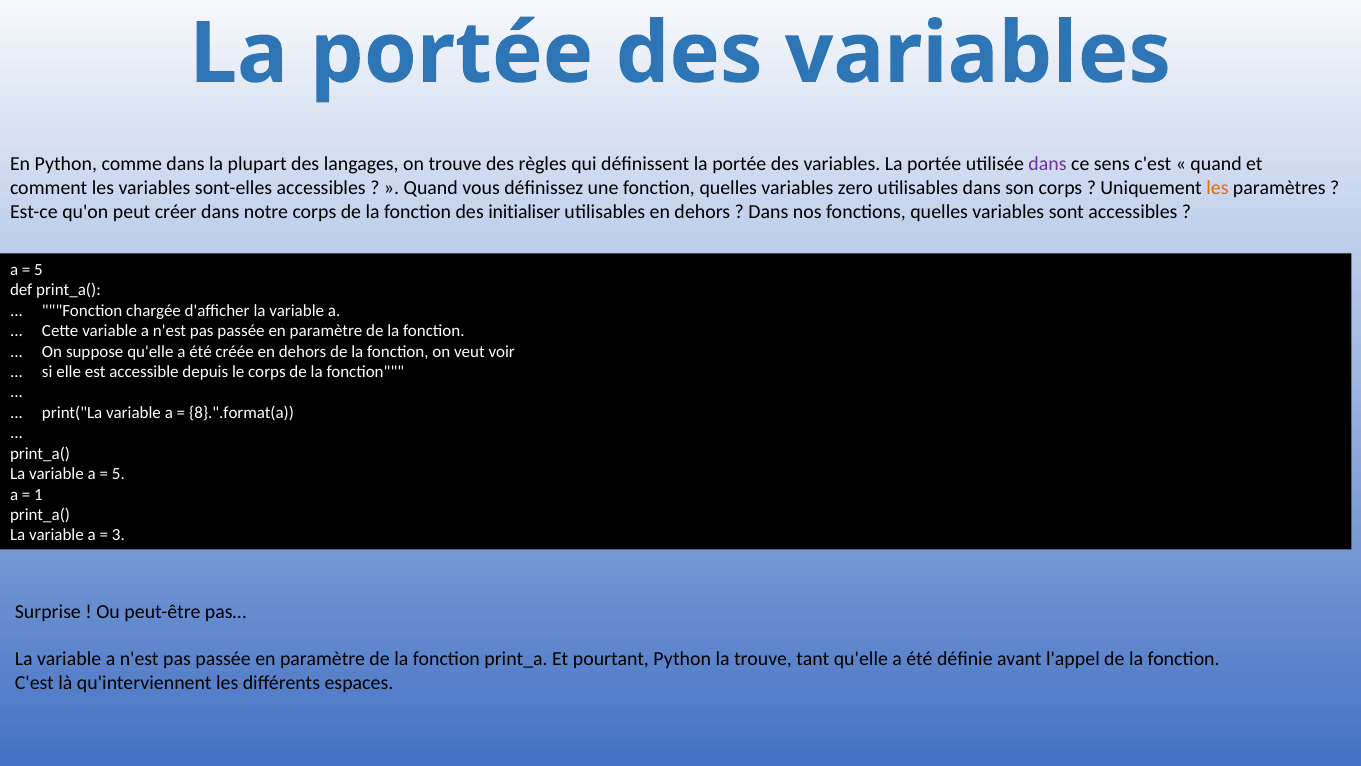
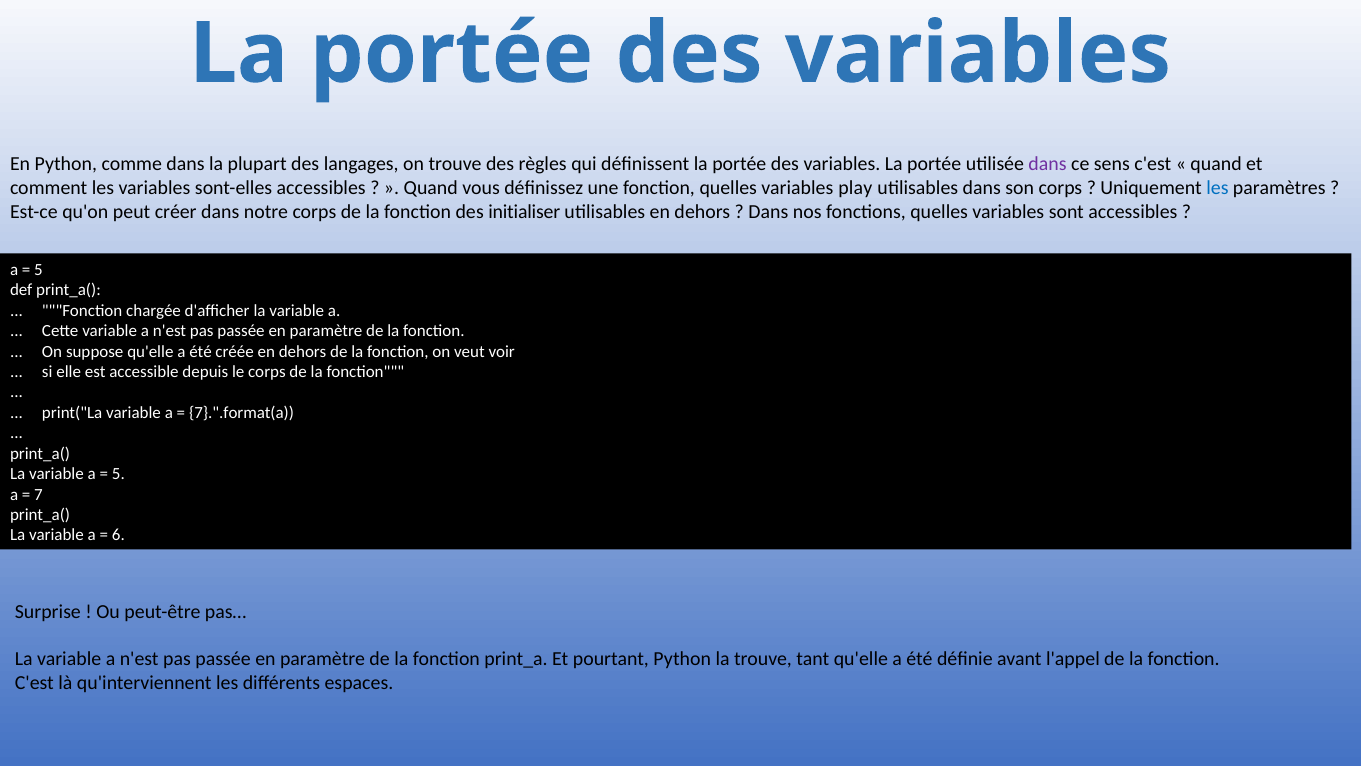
zero: zero -> play (855, 188)
les colour: orange -> blue (1217, 188)
8}.".format(a: 8}.".format(a -> 7}.".format(a (241, 412)
1: 1 -> 7 (38, 494)
3: 3 -> 6 (118, 535)
